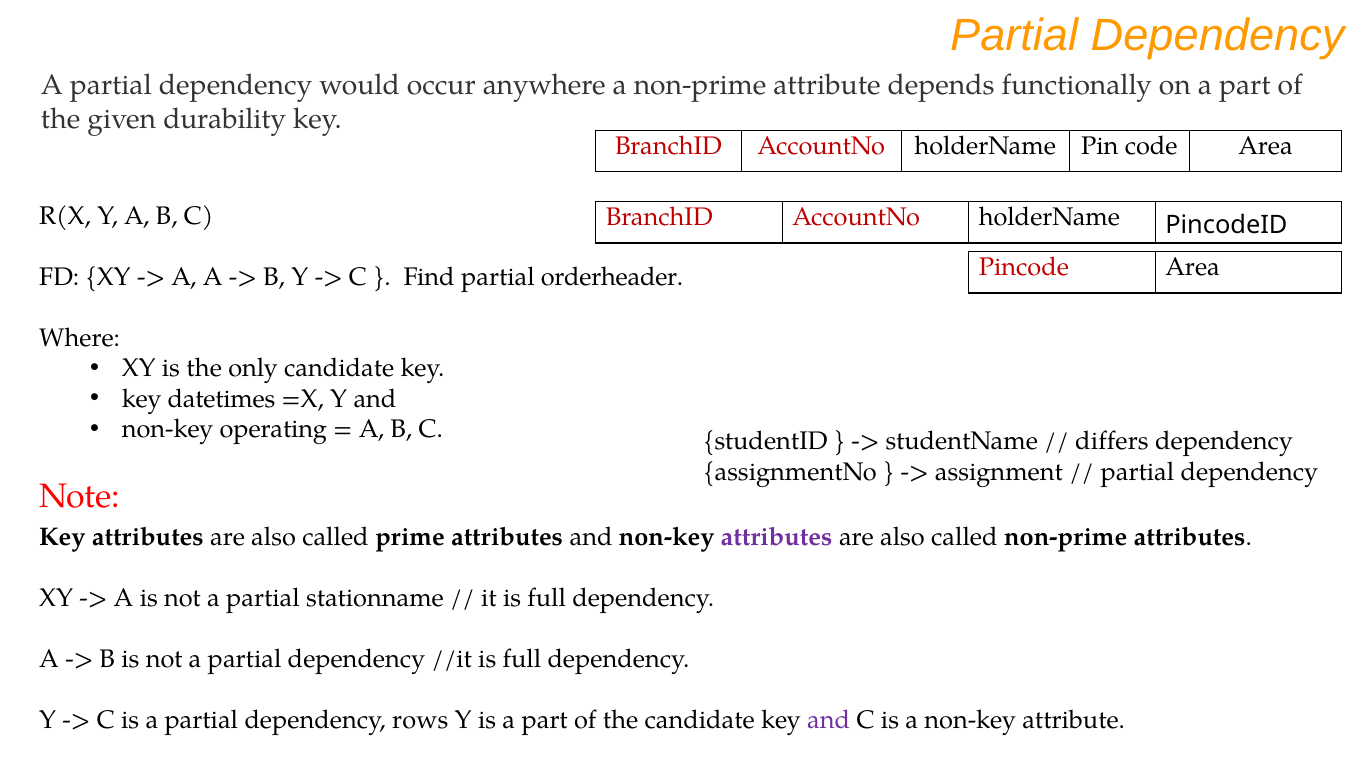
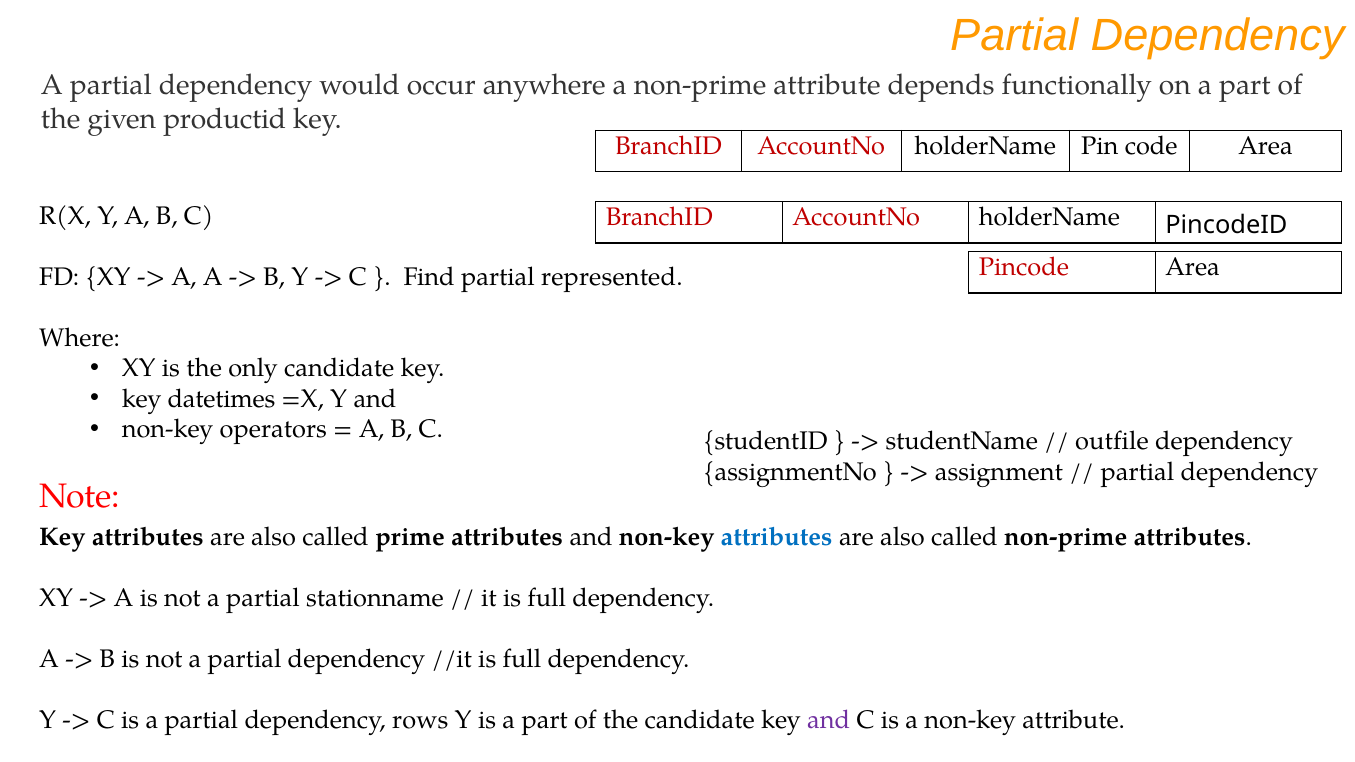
durability: durability -> productid (225, 119)
orderheader: orderheader -> represented (612, 277)
operating: operating -> operators (273, 429)
differs: differs -> outfile (1112, 441)
attributes colour: purple -> blue (777, 538)
